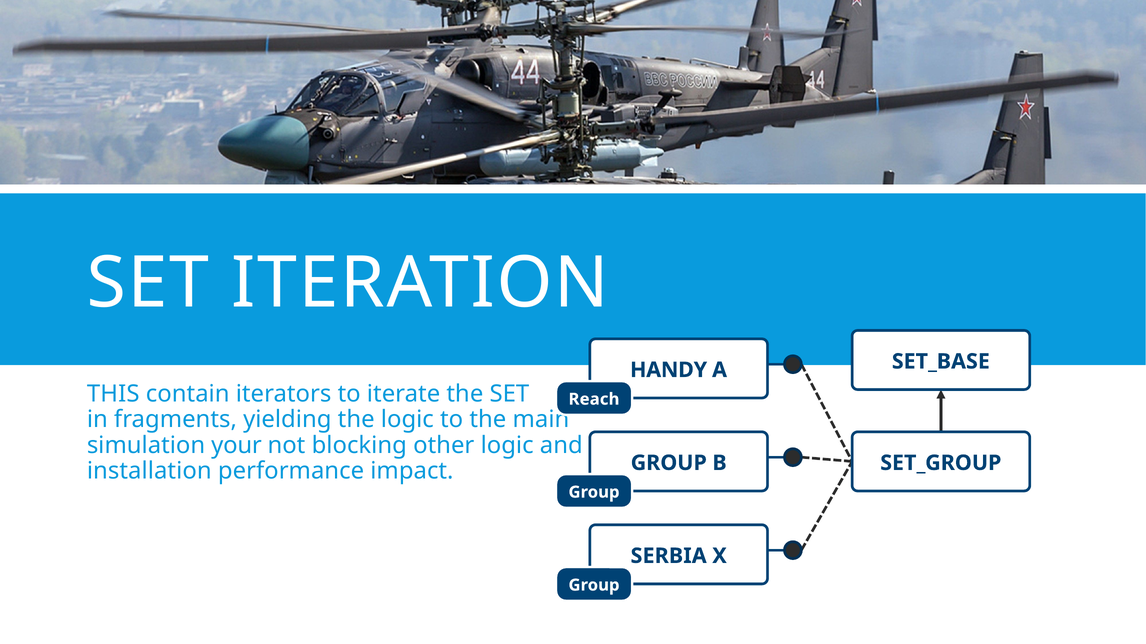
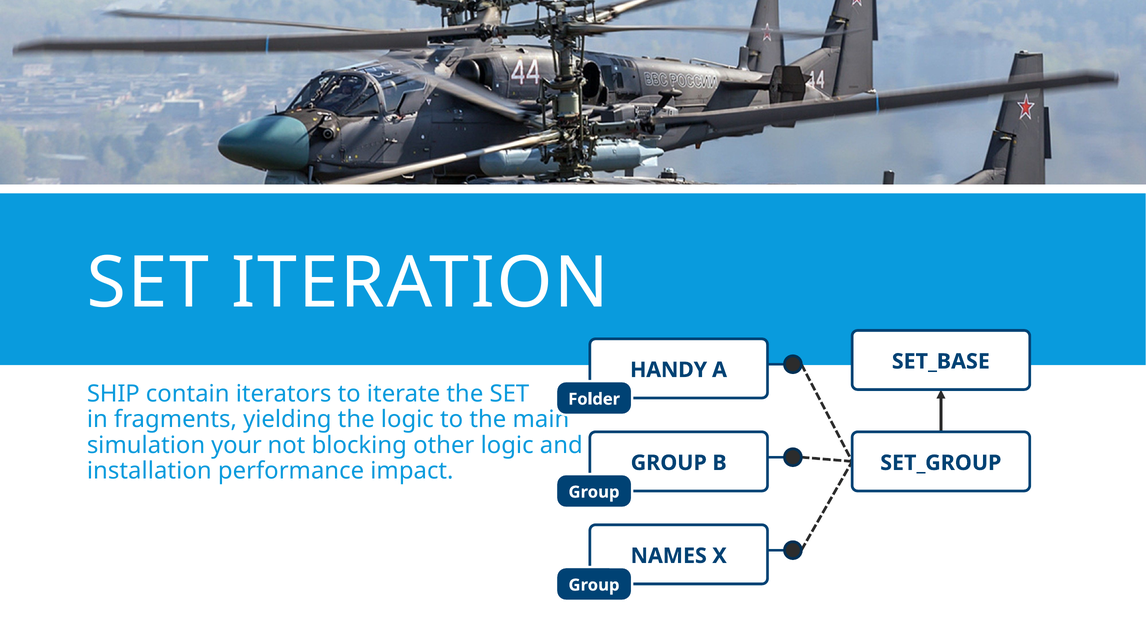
THIS: THIS -> SHIP (113, 394)
Reach: Reach -> Folder (594, 400)
SERBIA: SERBIA -> NAMES (669, 556)
